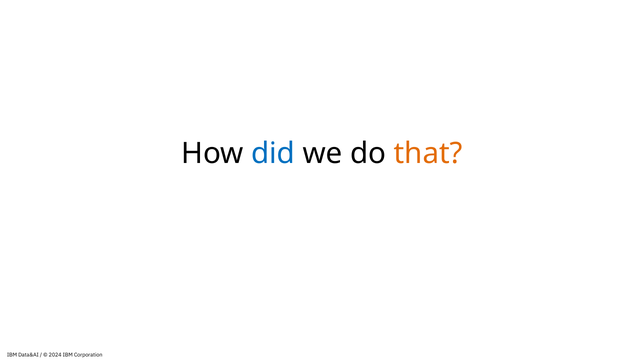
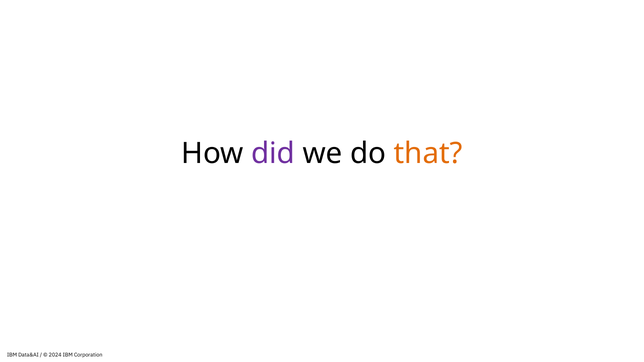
did colour: blue -> purple (273, 154)
